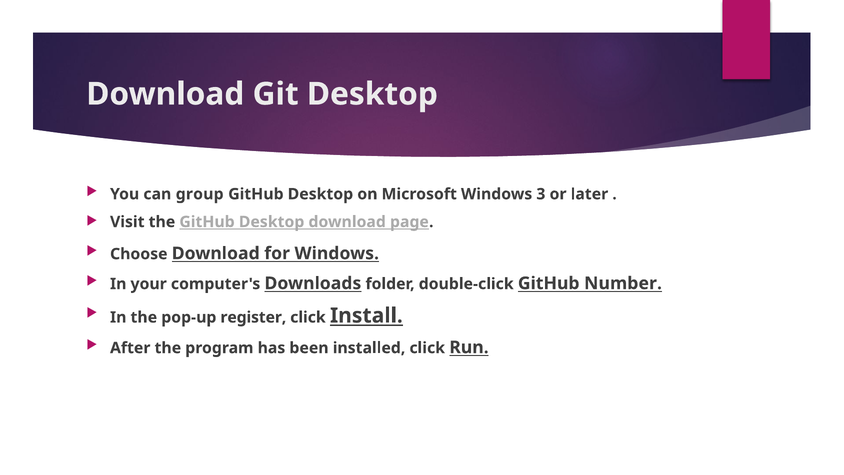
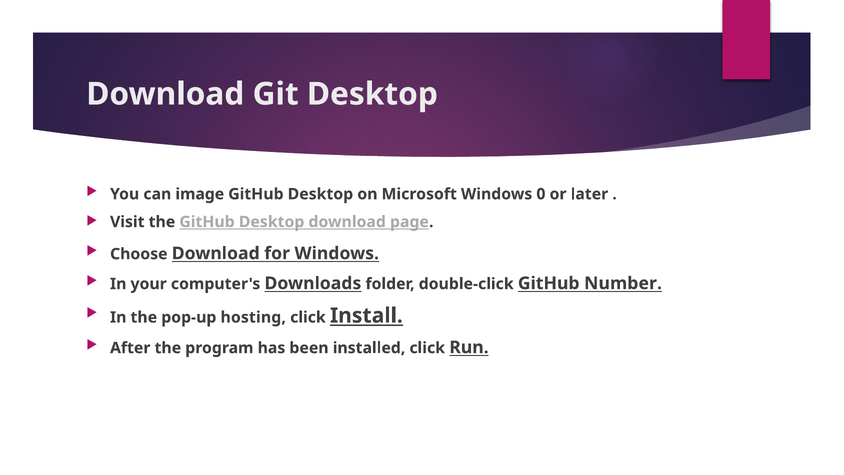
group: group -> image (200, 194)
3: 3 -> 0 (541, 194)
register: register -> hosting (253, 317)
